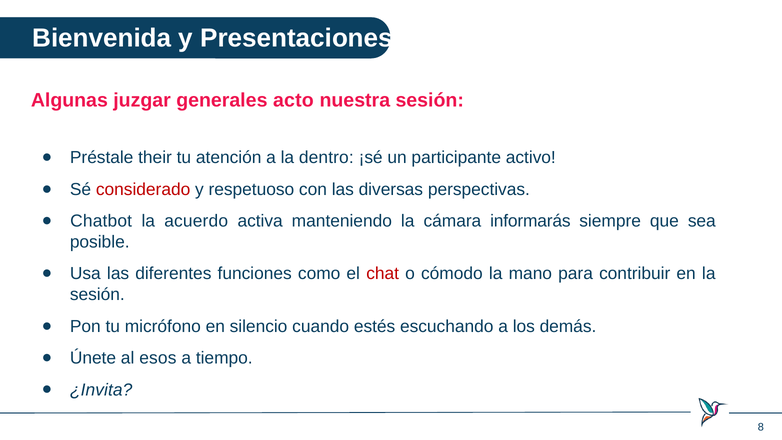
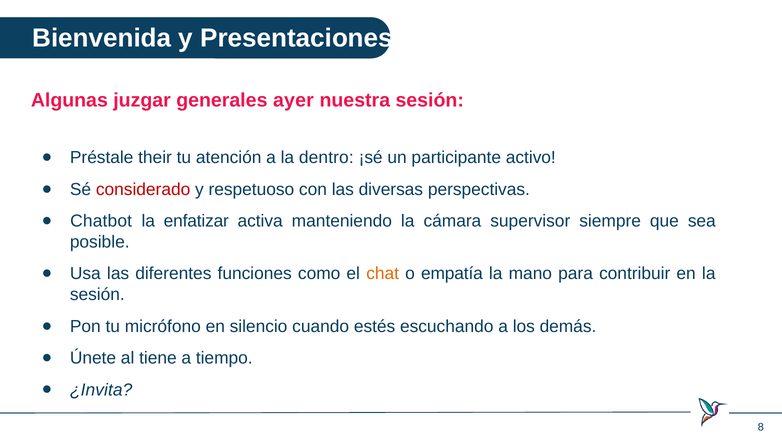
acto: acto -> ayer (293, 100)
acuerdo: acuerdo -> enfatizar (196, 221)
informarás: informarás -> supervisor (530, 221)
chat colour: red -> orange (383, 274)
cómodo: cómodo -> empatía (452, 274)
esos: esos -> tiene (158, 358)
